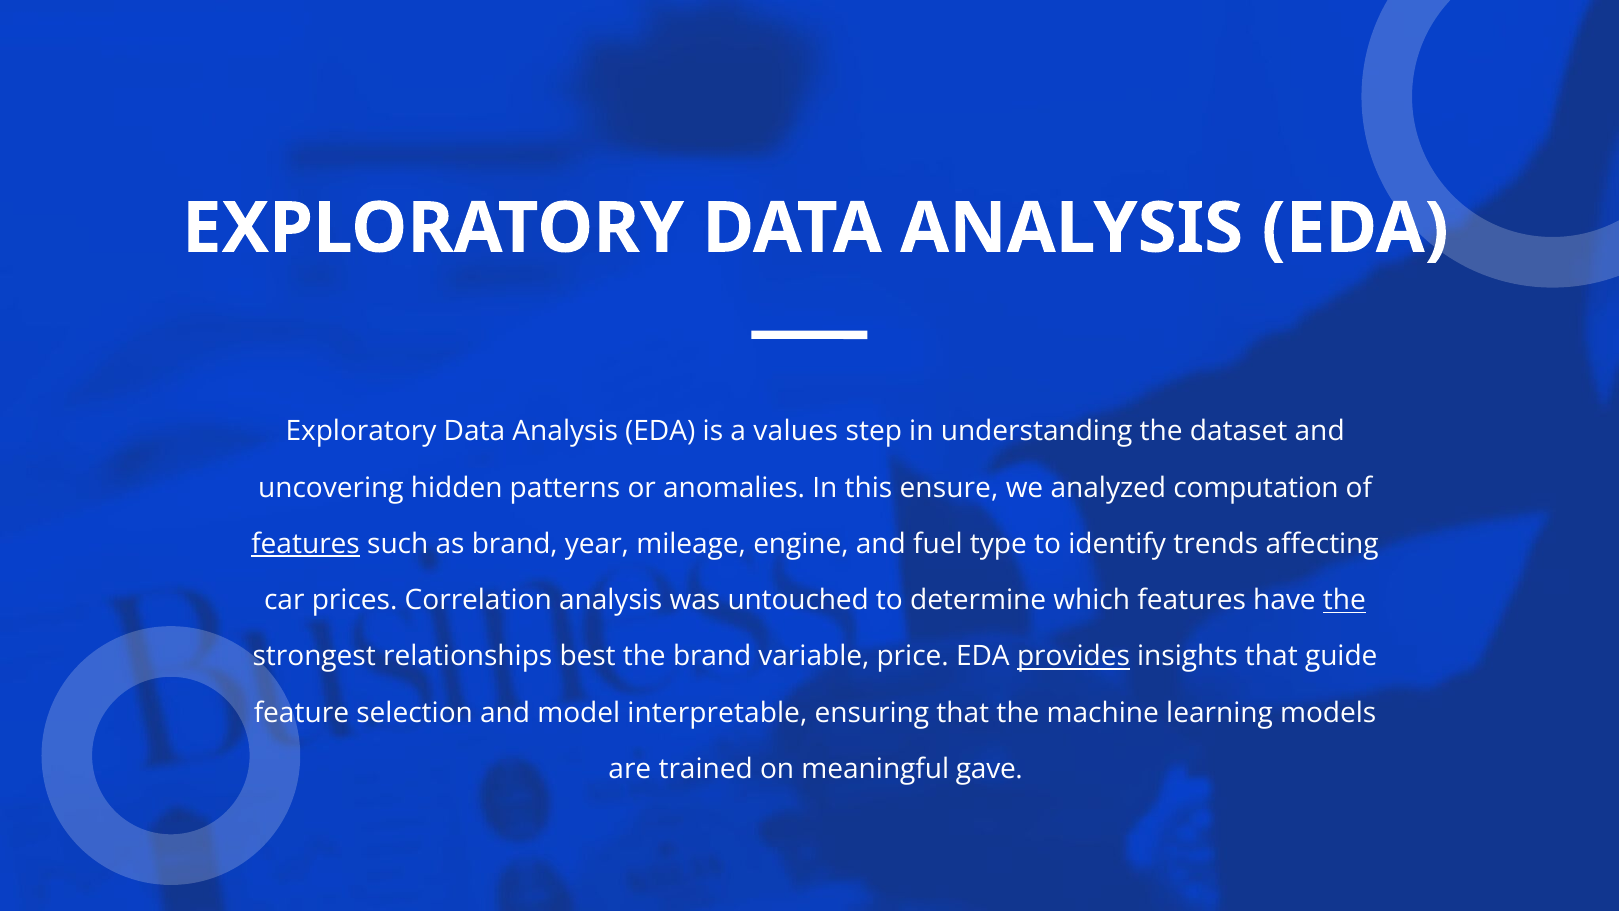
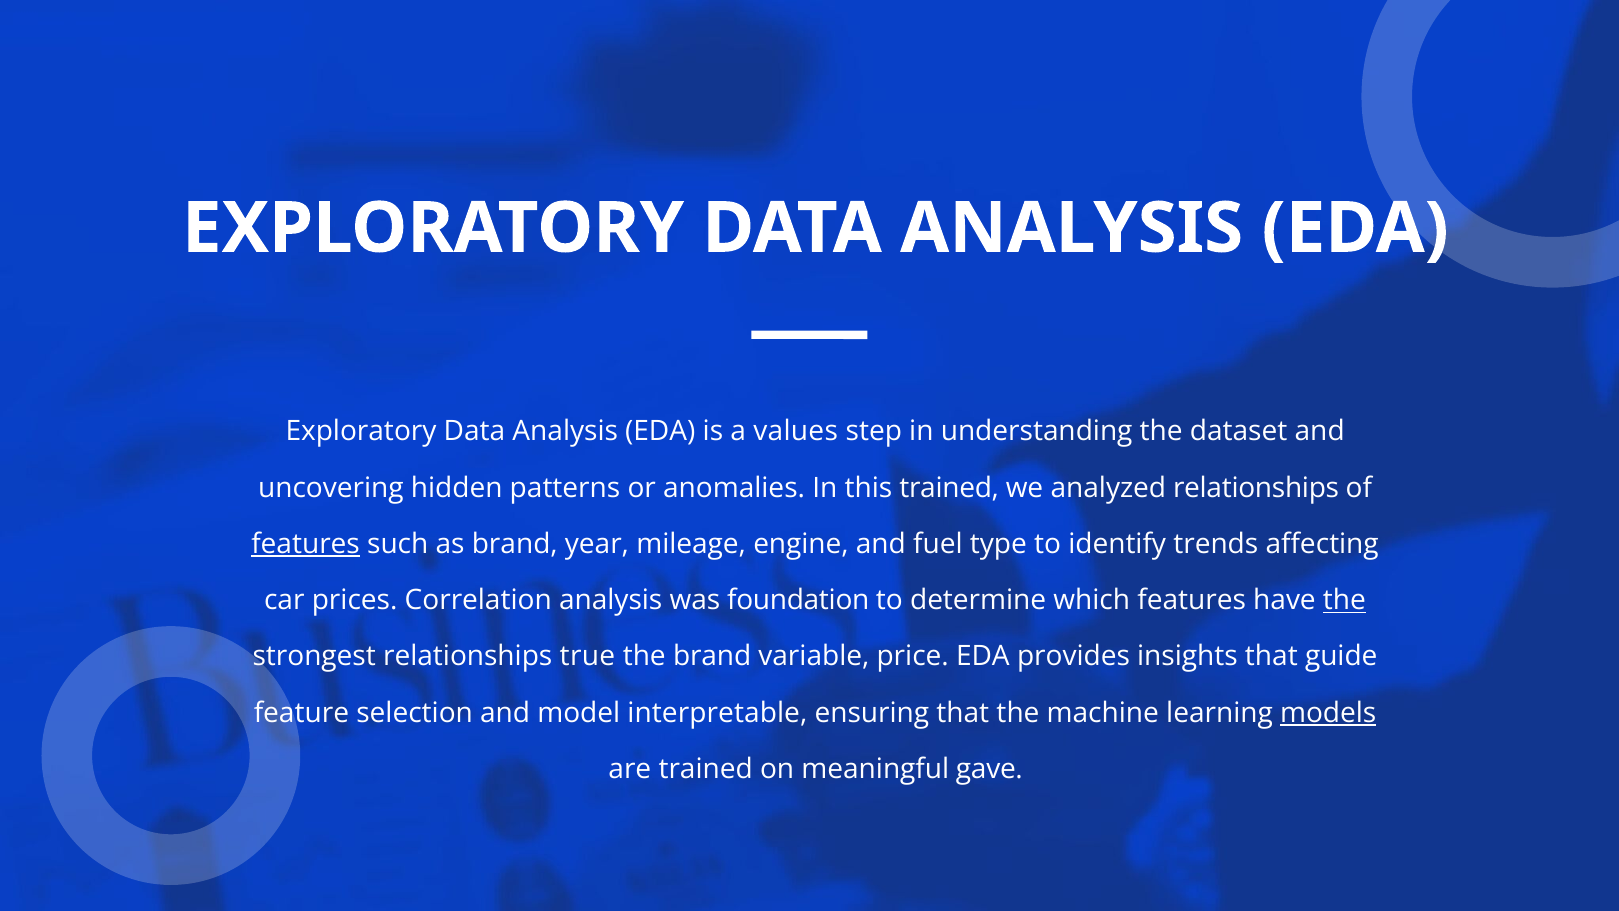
this ensure: ensure -> trained (949, 488)
analyzed computation: computation -> relationships (1256, 488)
untouched: untouched -> foundation (798, 600)
best: best -> true (587, 656)
provides underline: present -> none (1073, 656)
models underline: none -> present (1328, 713)
